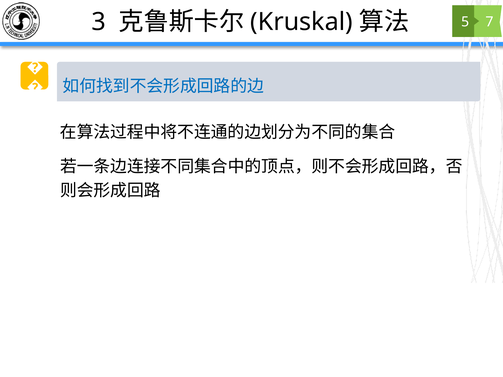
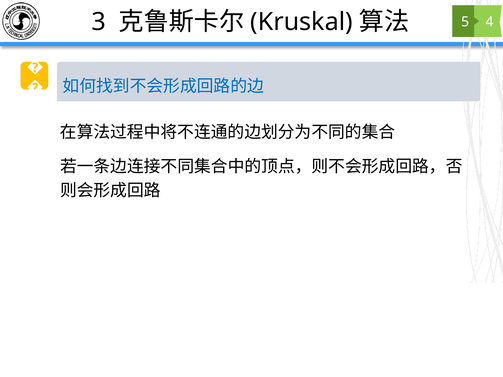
7: 7 -> 4 (489, 22)
